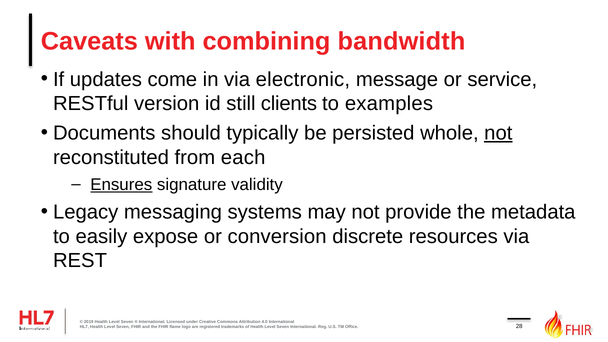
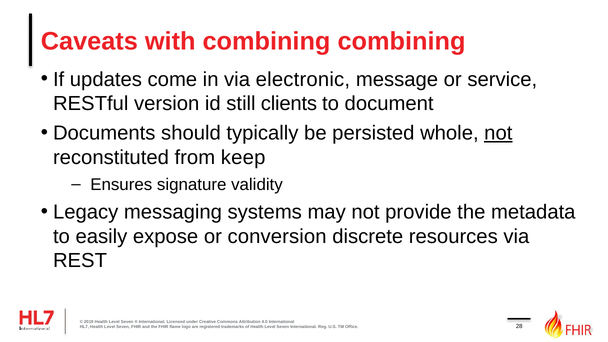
combining bandwidth: bandwidth -> combining (402, 41)
examples: examples -> document (389, 104)
each: each -> keep (243, 157)
Ensures underline: present -> none (121, 185)
